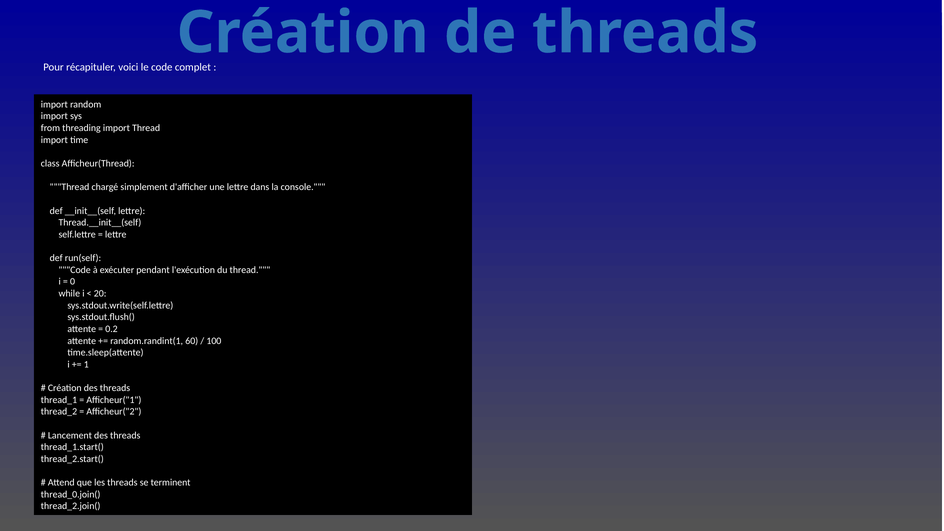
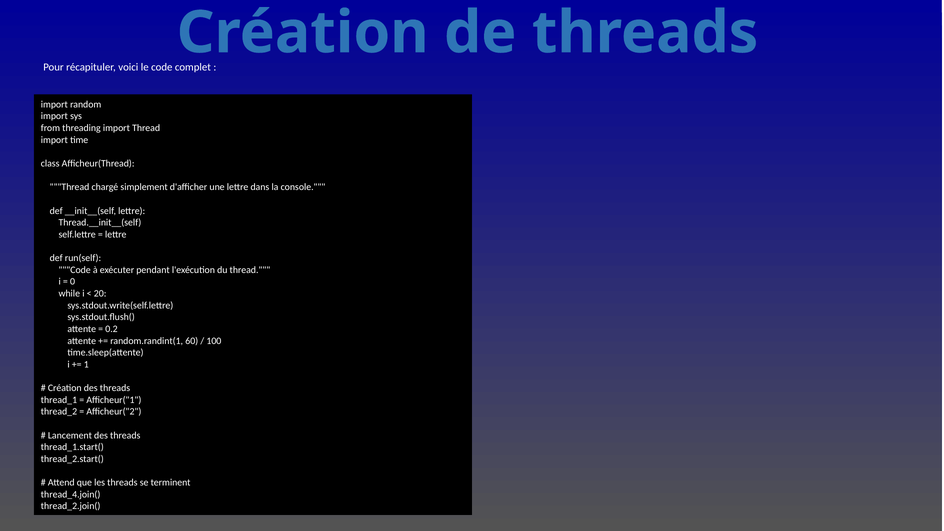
thread_0.join(: thread_0.join( -> thread_4.join( (71, 494)
